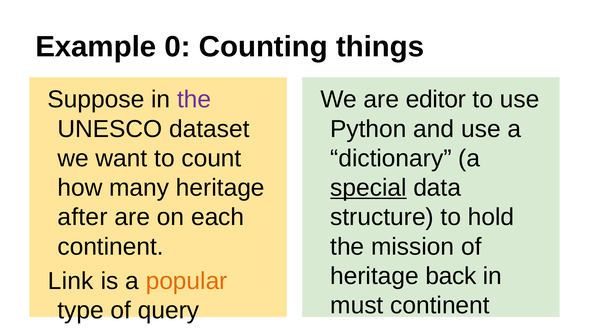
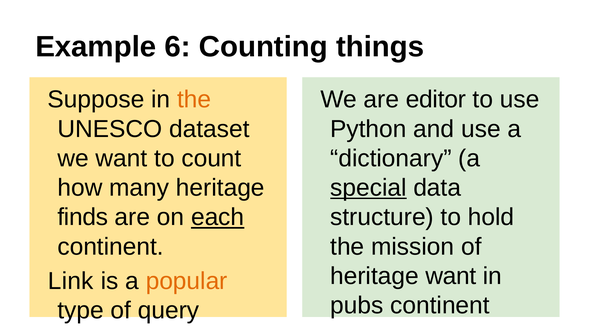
0: 0 -> 6 (178, 47)
the colour: purple -> orange (194, 100)
after: after -> finds (83, 217)
each underline: none -> present (218, 217)
heritage back: back -> want (451, 276)
must: must -> pubs (357, 306)
